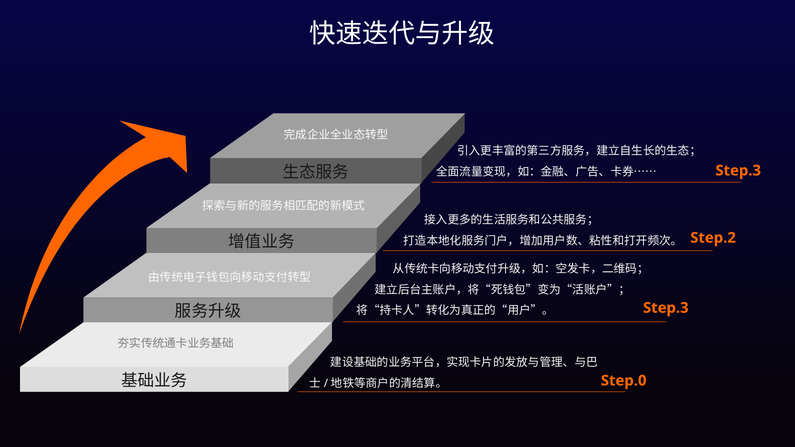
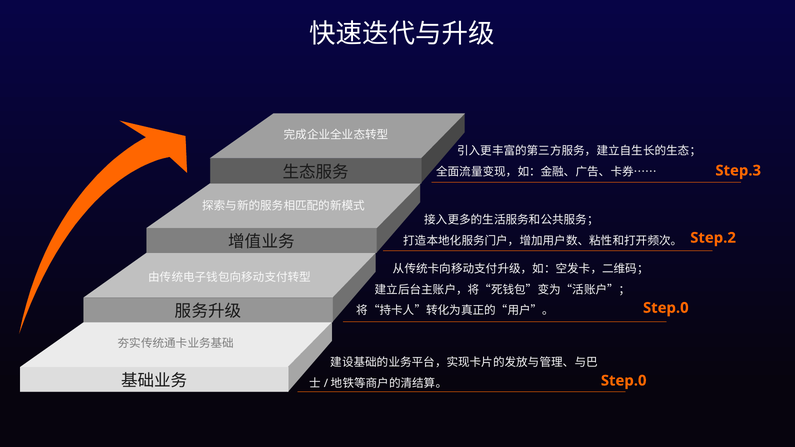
Step.3: Step.3 -> Step.0 (666, 308)
